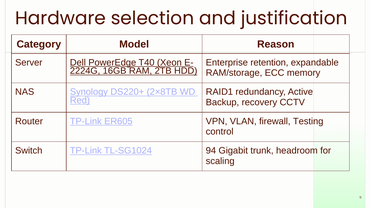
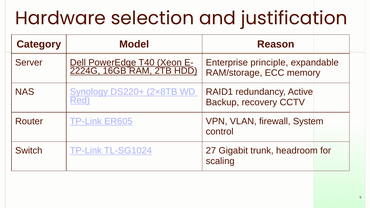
retention: retention -> principle (269, 63)
Testing: Testing -> System (308, 121)
94: 94 -> 27 (211, 151)
